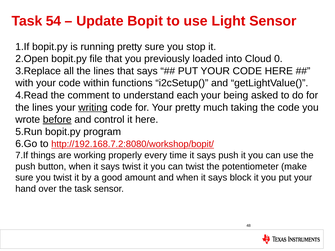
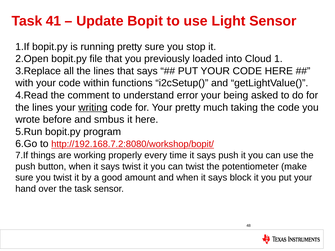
54: 54 -> 41 (54, 21)
0: 0 -> 1 (278, 59)
each: each -> error (187, 95)
before underline: present -> none (57, 120)
control: control -> smbus (109, 120)
